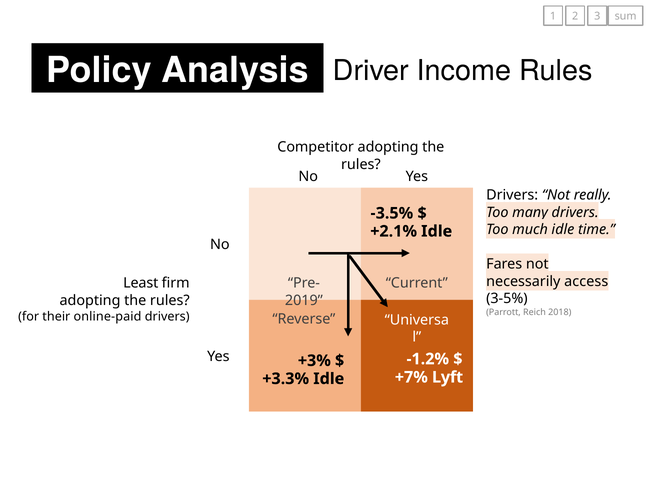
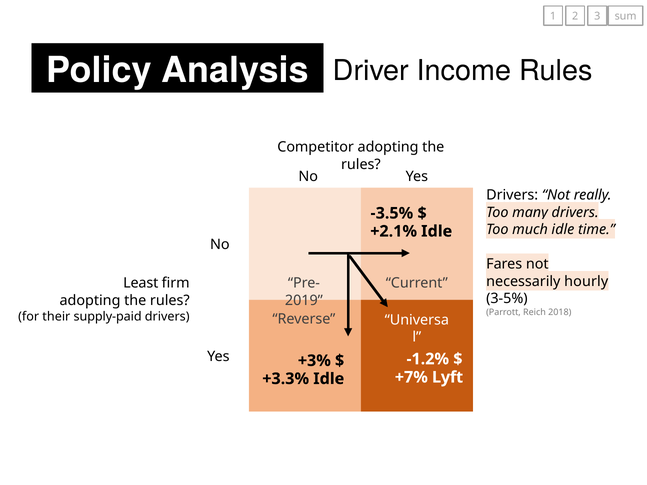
access: access -> hourly (586, 282)
online-paid: online-paid -> supply-paid (108, 317)
